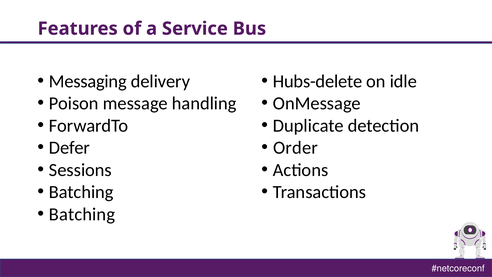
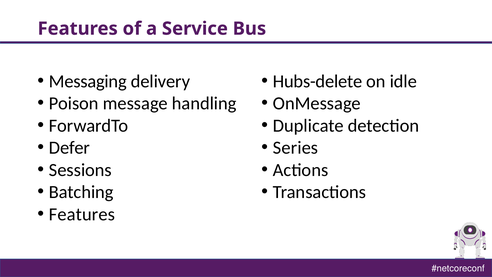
Order: Order -> Series (296, 148)
Batching: Batching -> Features (82, 214)
